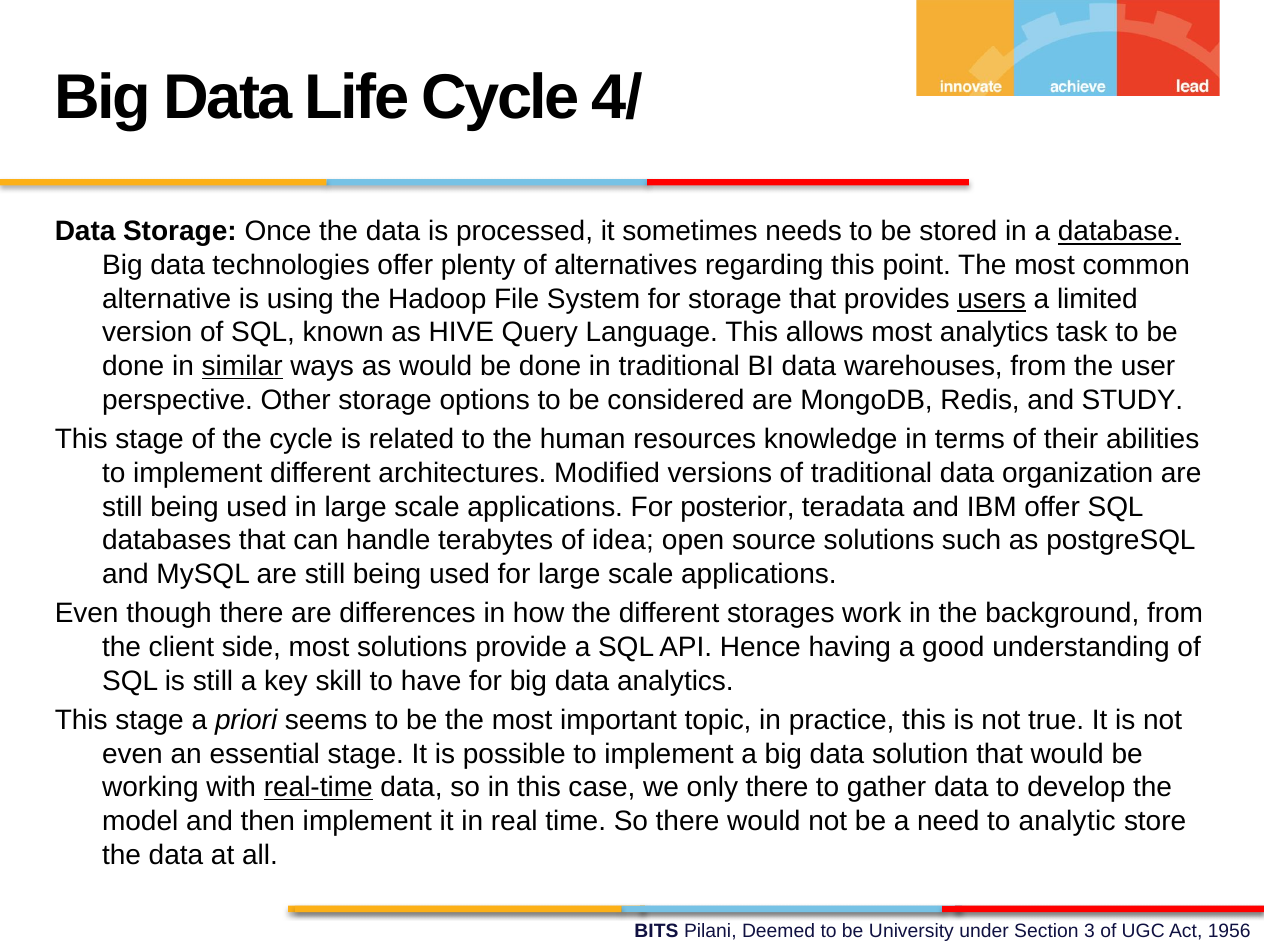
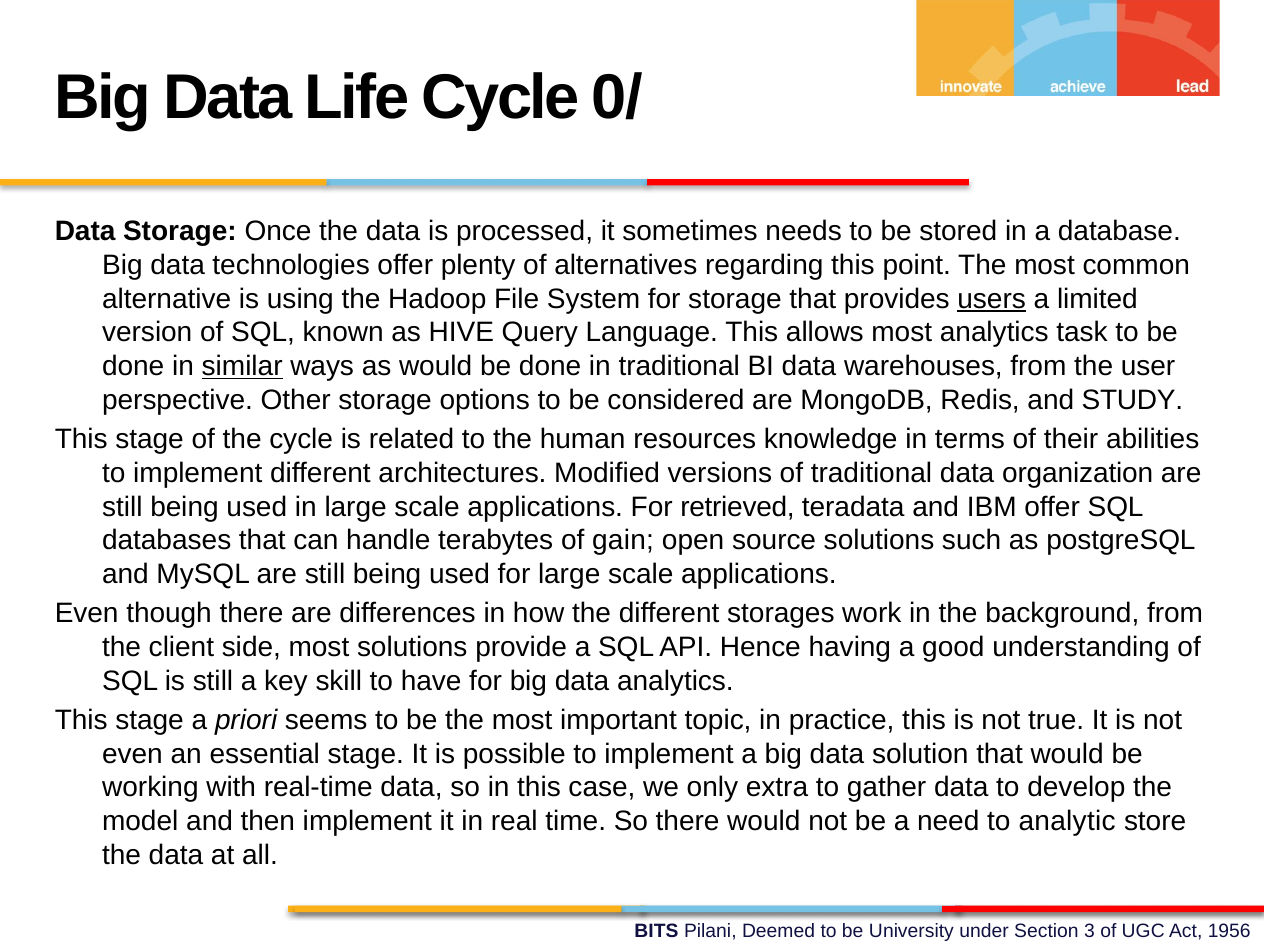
4/: 4/ -> 0/ (617, 98)
database underline: present -> none (1119, 232)
posterior: posterior -> retrieved (737, 507)
idea: idea -> gain (623, 540)
real-time underline: present -> none (318, 788)
only there: there -> extra (777, 788)
